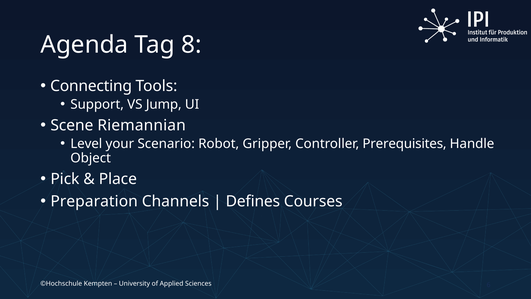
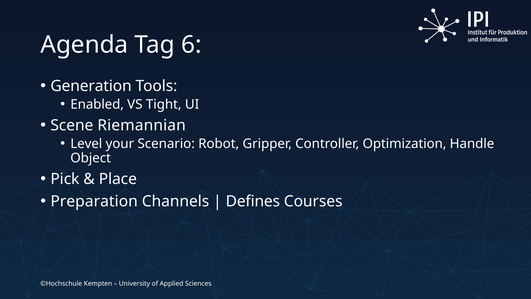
Tag 8: 8 -> 6 (191, 45)
Connecting: Connecting -> Generation (91, 86)
Support: Support -> Enabled (97, 104)
Jump: Jump -> Tight (164, 104)
Prerequisites: Prerequisites -> Optimization (404, 144)
